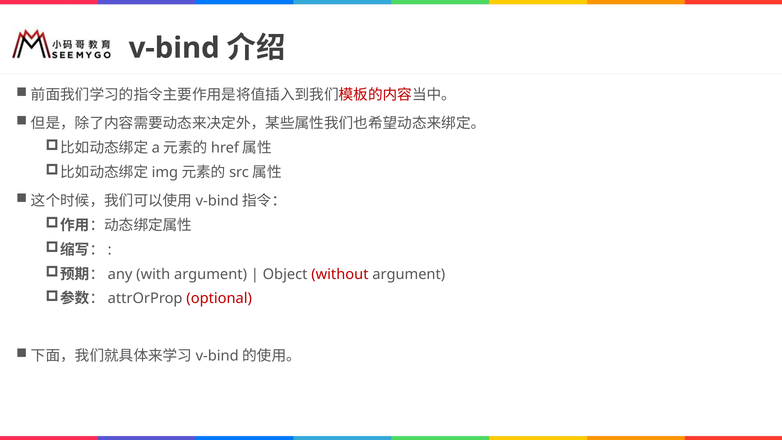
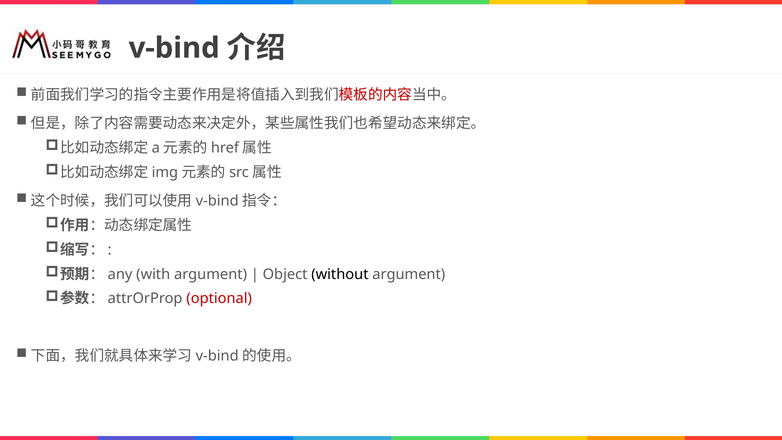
without colour: red -> black (340, 274)
